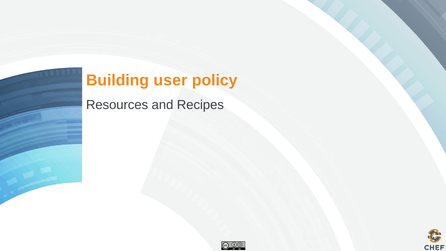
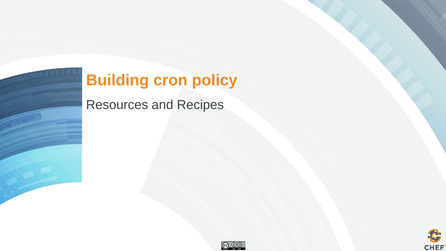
user: user -> cron (170, 80)
